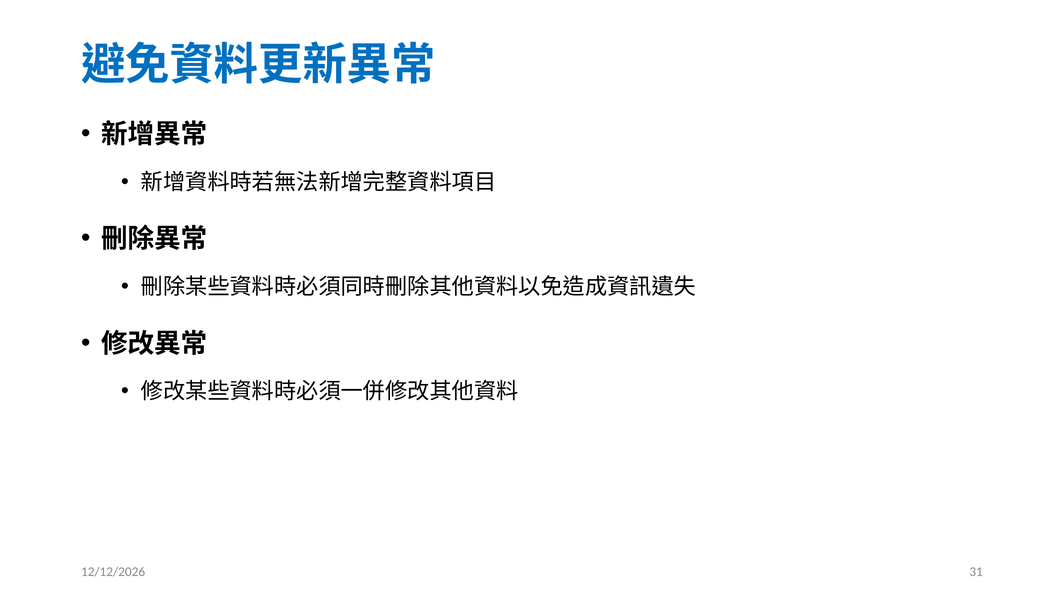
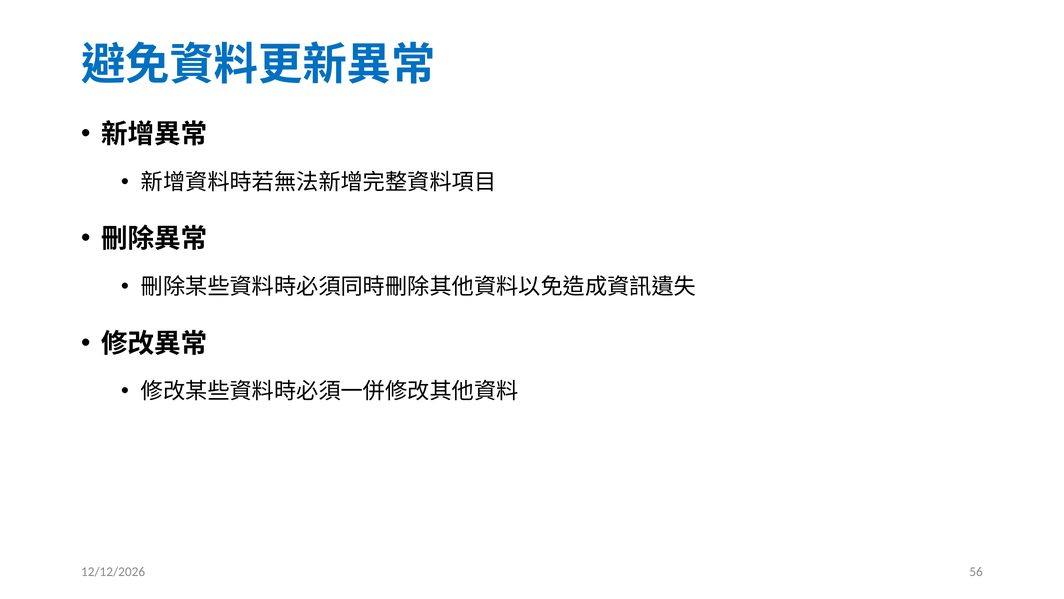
31: 31 -> 56 (976, 571)
